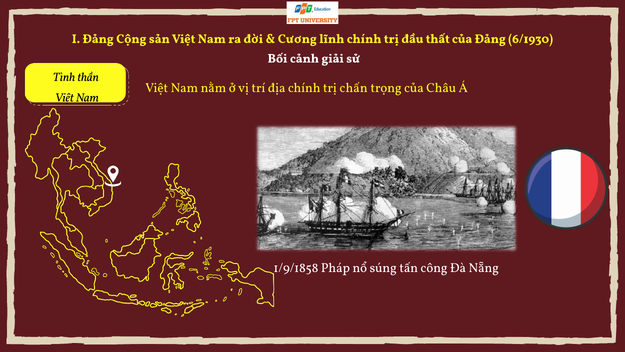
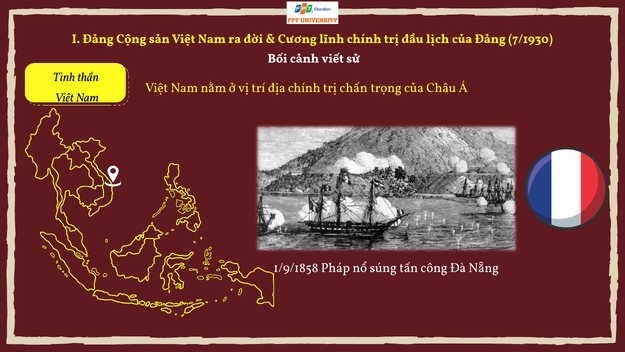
thất: thất -> lịch (438, 39)
6/1930: 6/1930 -> 7/1930 (531, 39)
giải: giải -> viết (333, 58)
